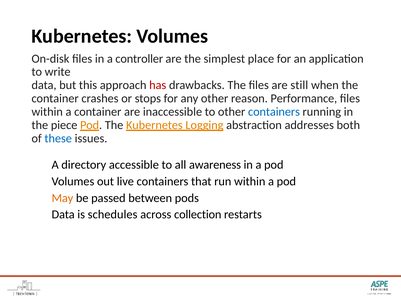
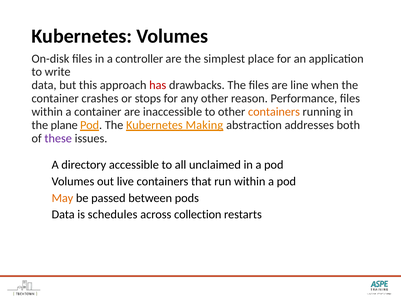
still: still -> line (299, 85)
containers colour: blue -> orange (274, 112)
piece: piece -> plane (64, 125)
Logging: Logging -> Making (204, 125)
these colour: blue -> purple (58, 138)
awareness: awareness -> unclaimed (215, 165)
